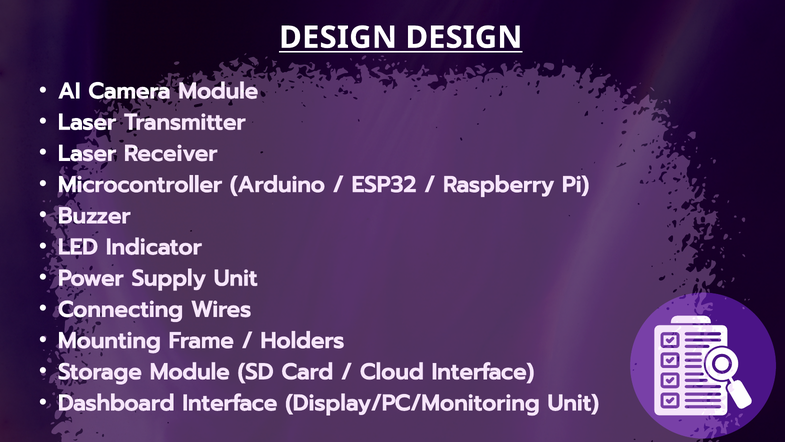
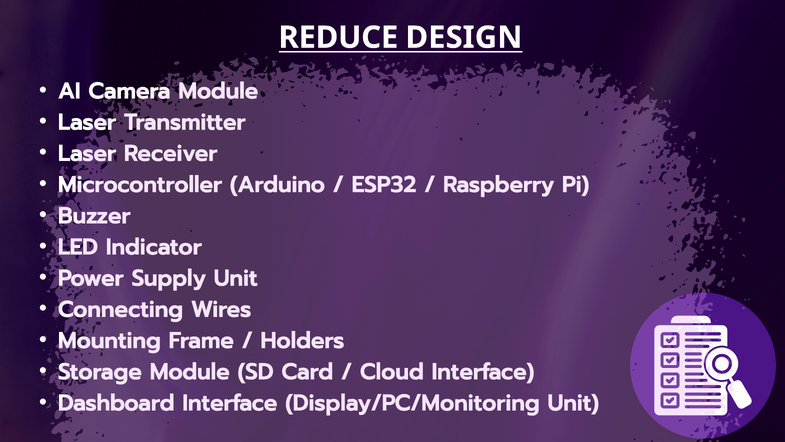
DESIGN: DESIGN -> REDUCE (338, 38)
